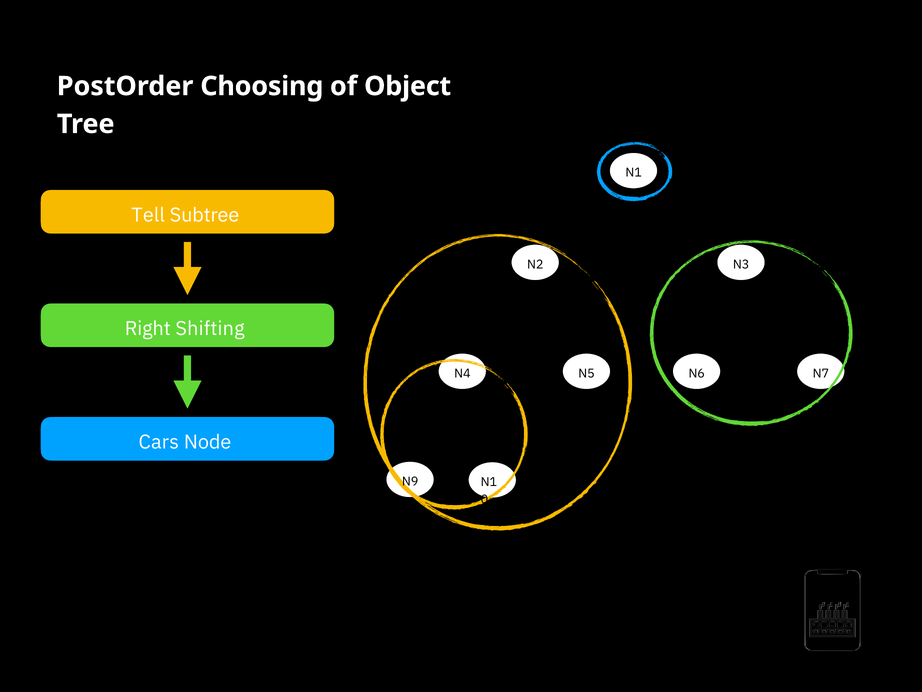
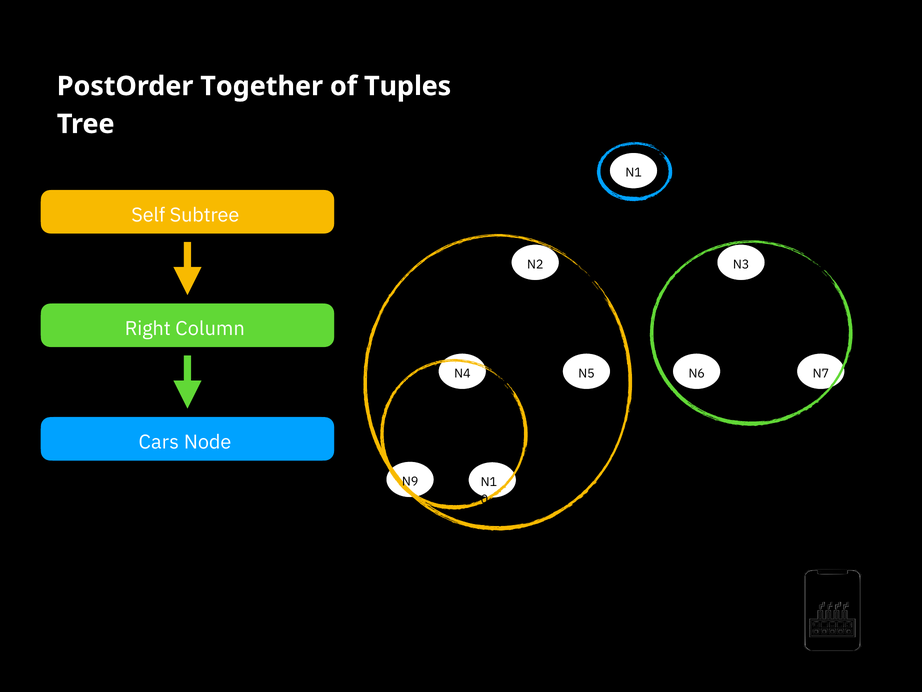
Choosing: Choosing -> Together (262, 86)
Object: Object -> Tuples (408, 86)
Tell: Tell -> Self (148, 215)
Shifting: Shifting -> Column (210, 329)
